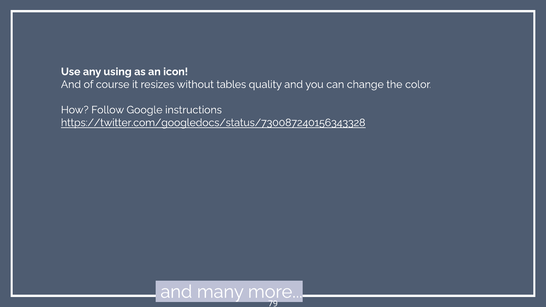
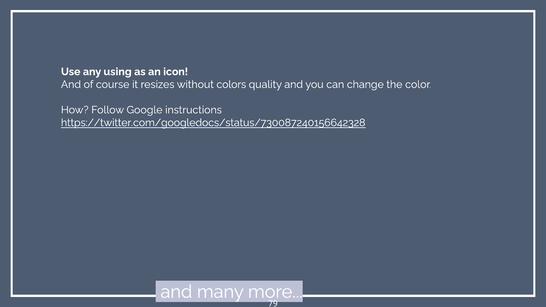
tables: tables -> colors (231, 84)
https://twitter.com/googledocs/status/730087240156343328: https://twitter.com/googledocs/status/730087240156343328 -> https://twitter.com/googledocs/status/730087240156642328 (213, 123)
